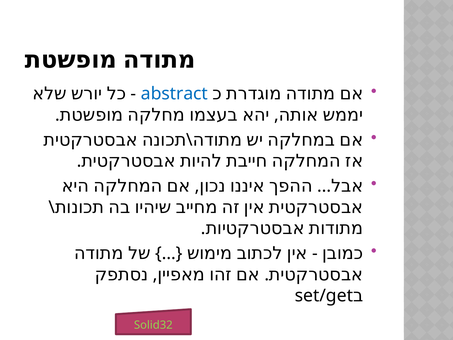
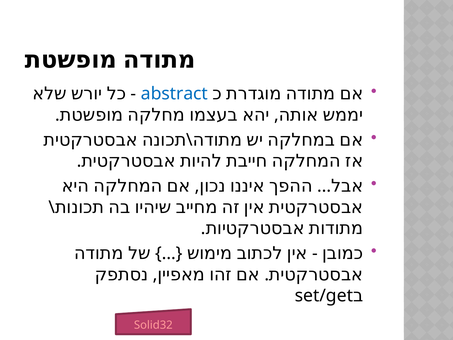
Solid32 colour: light green -> pink (153, 325)
